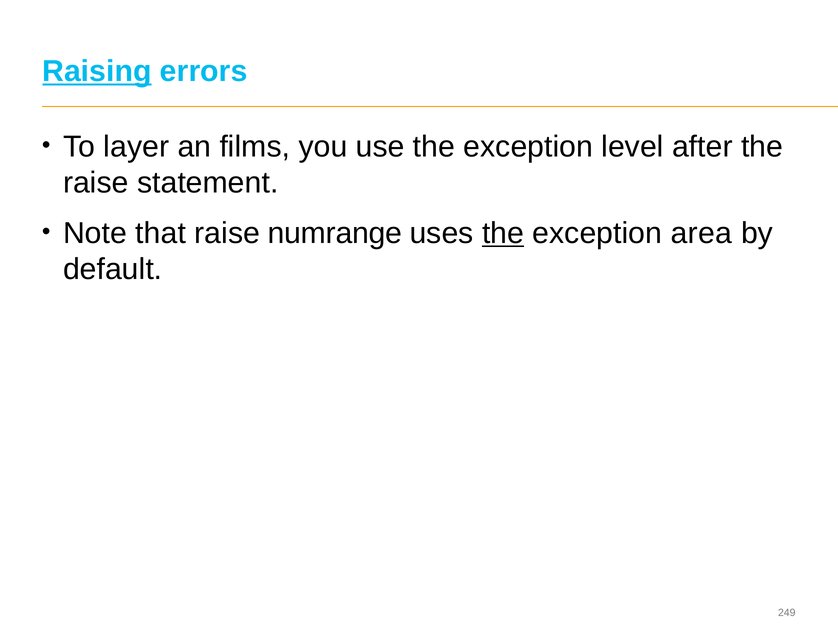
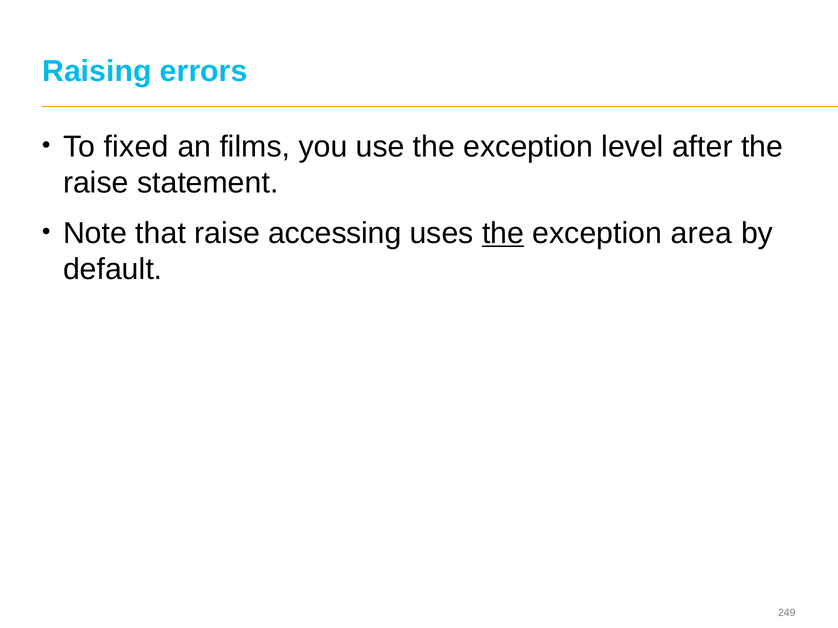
Raising underline: present -> none (97, 72)
layer: layer -> fixed (136, 147)
numrange: numrange -> accessing (335, 233)
